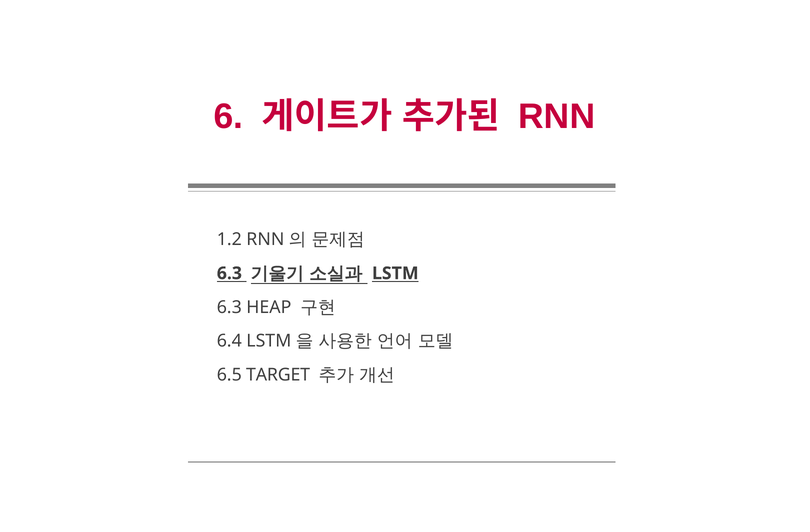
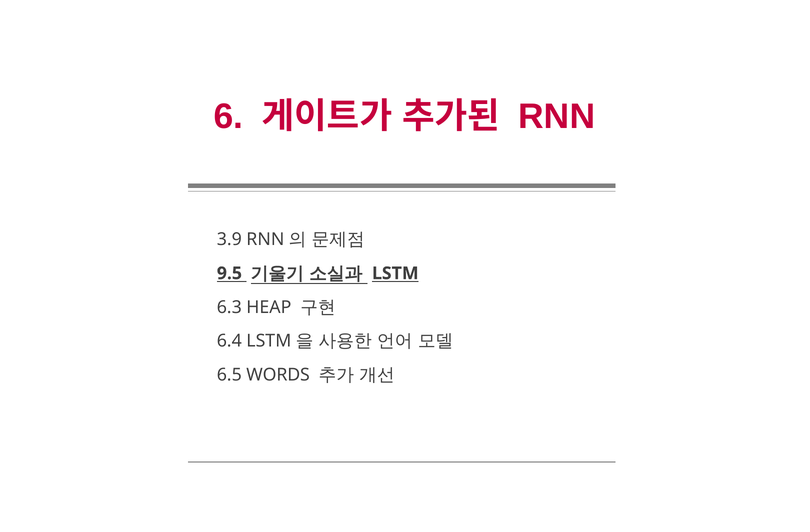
1.2: 1.2 -> 3.9 (229, 239)
6.3: 6.3 -> 9.5 (229, 273)
TARGET: TARGET -> WORDS (278, 375)
